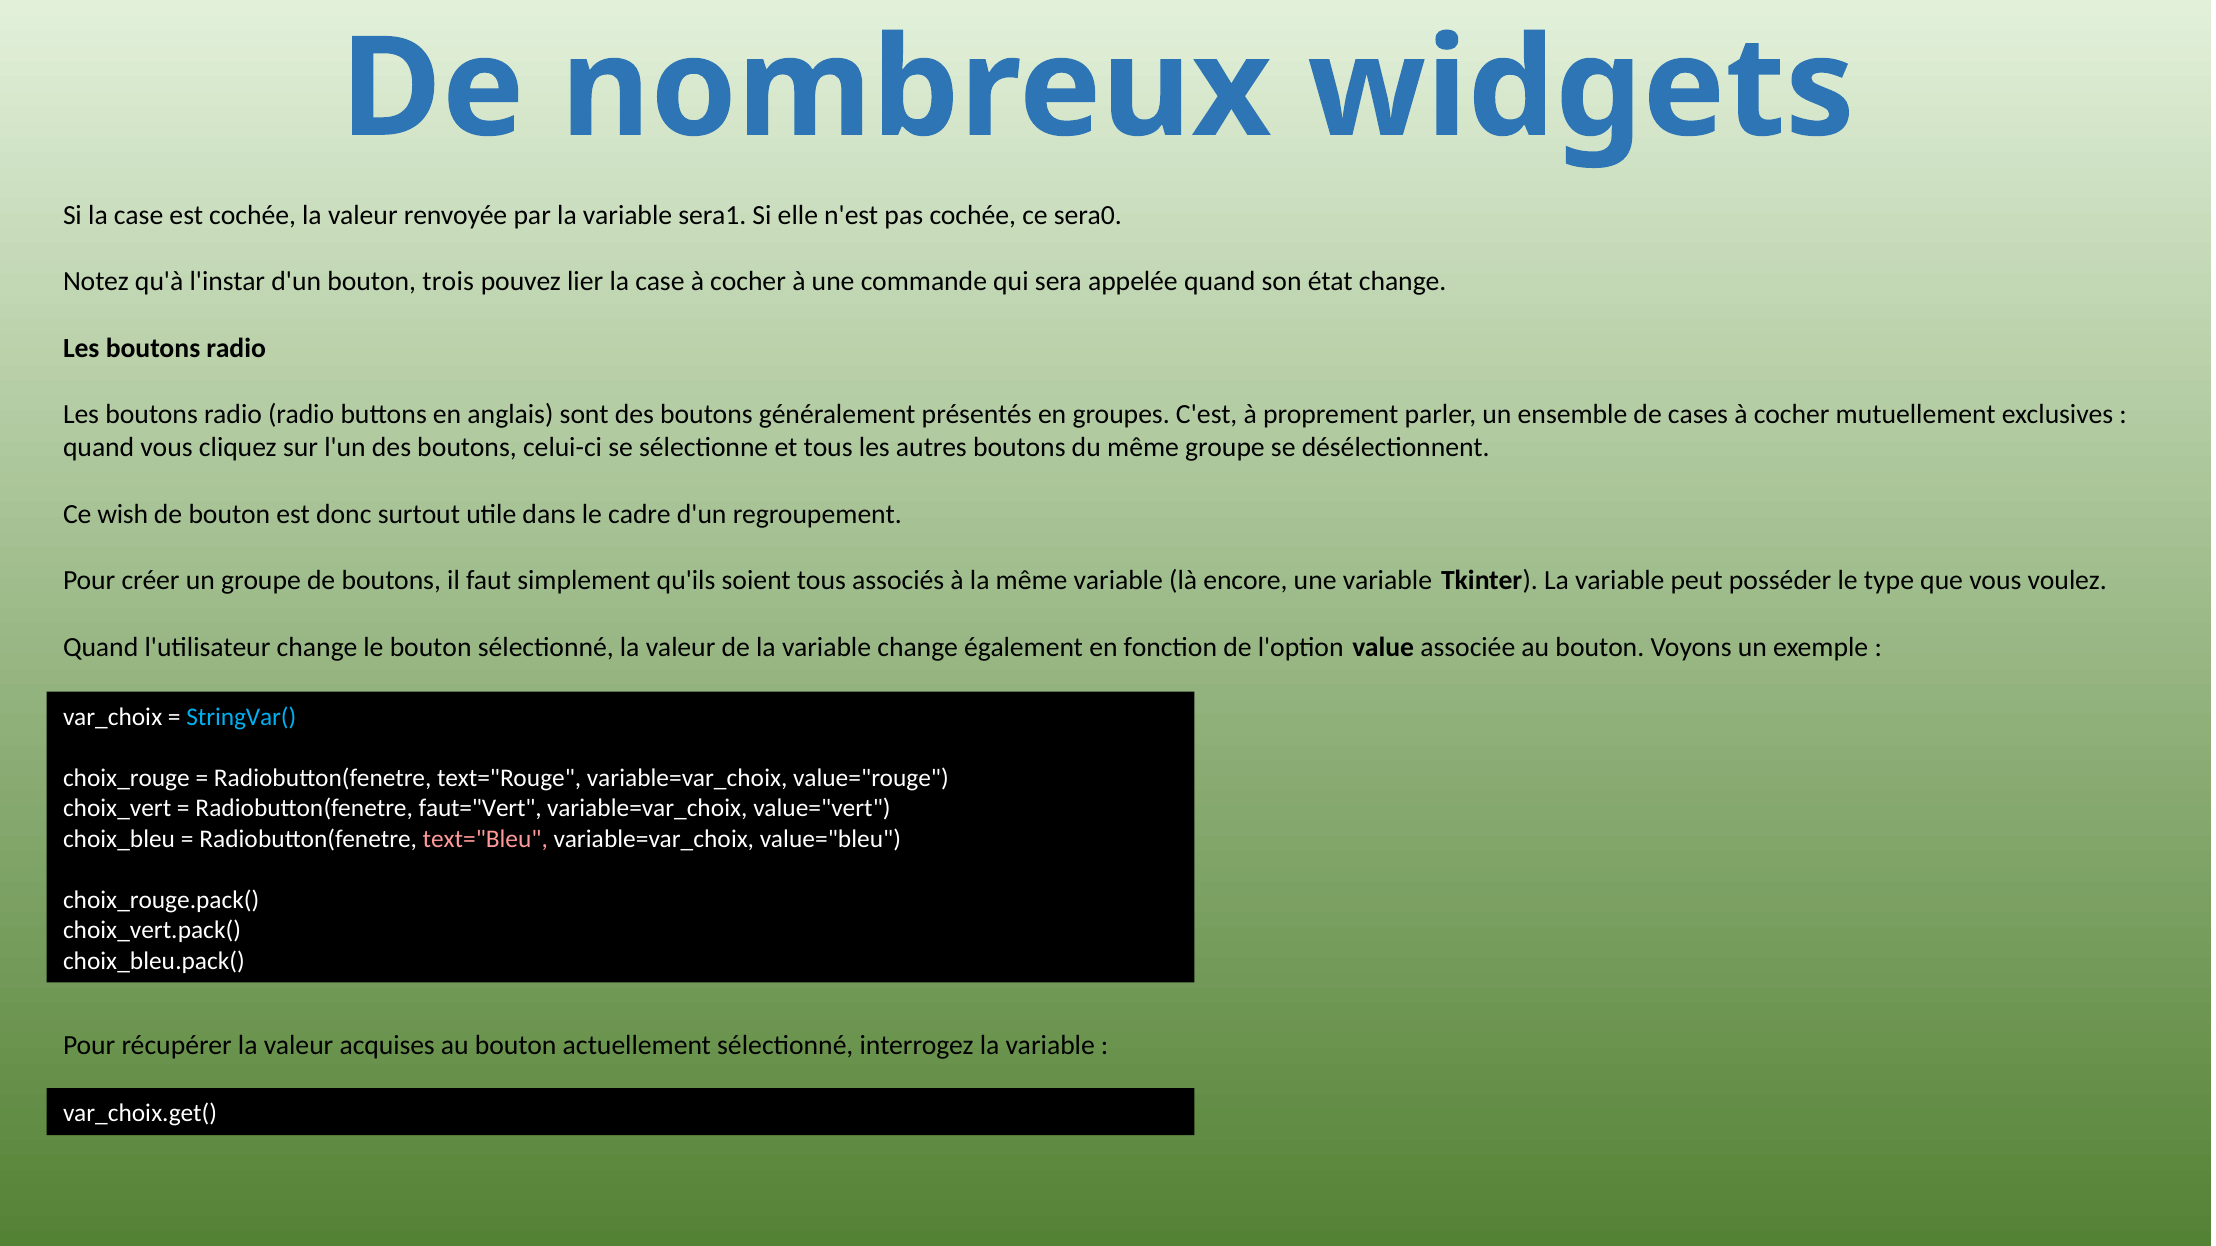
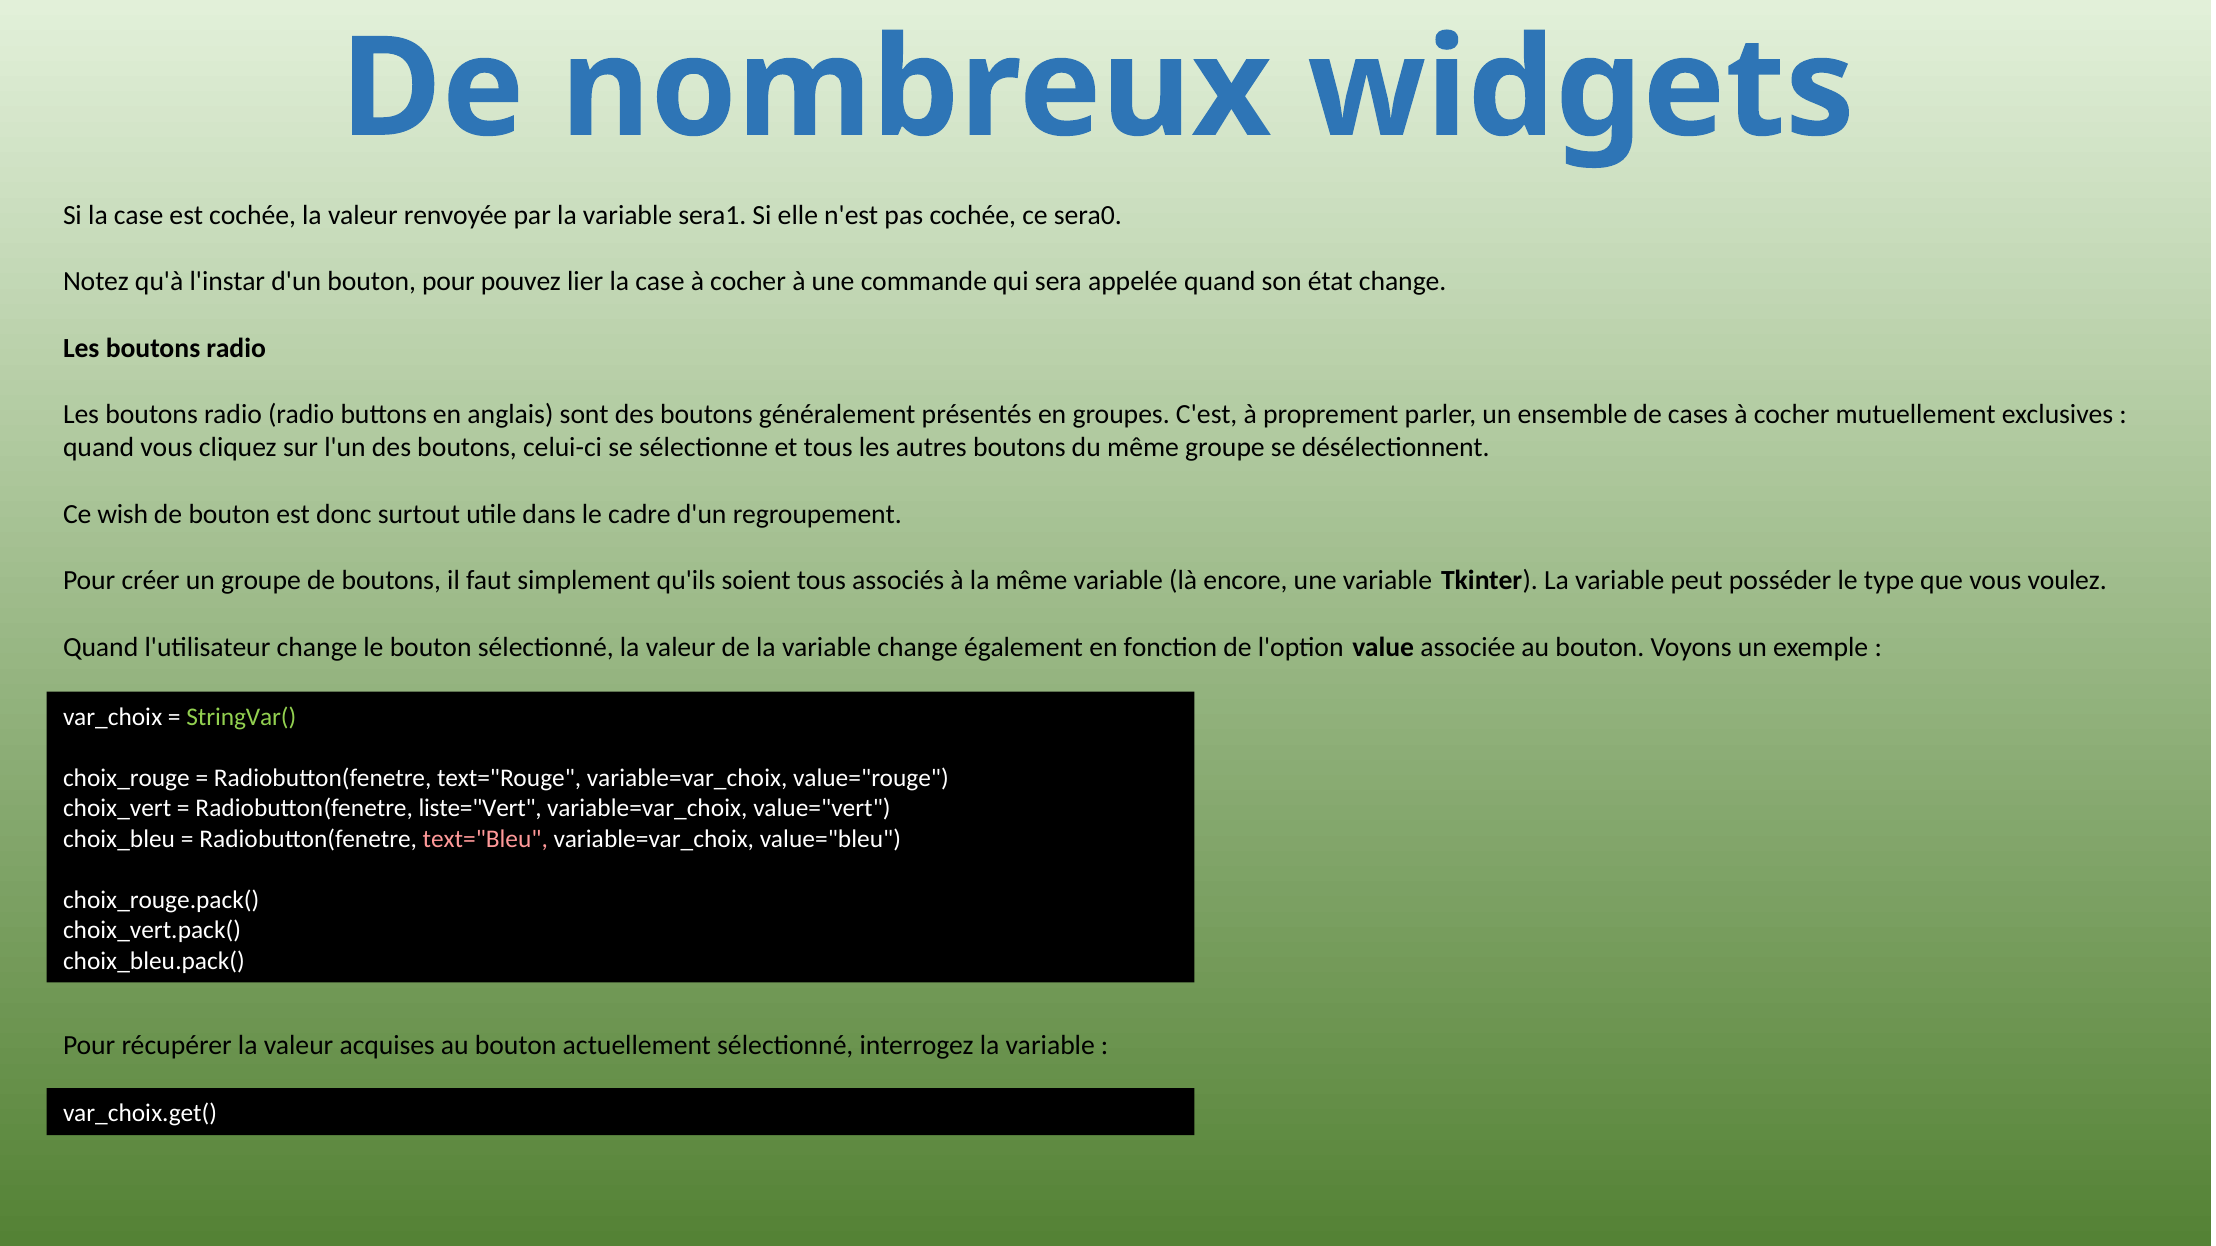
bouton trois: trois -> pour (448, 282)
StringVar( colour: light blue -> light green (241, 717)
faut="Vert: faut="Vert -> liste="Vert (480, 809)
